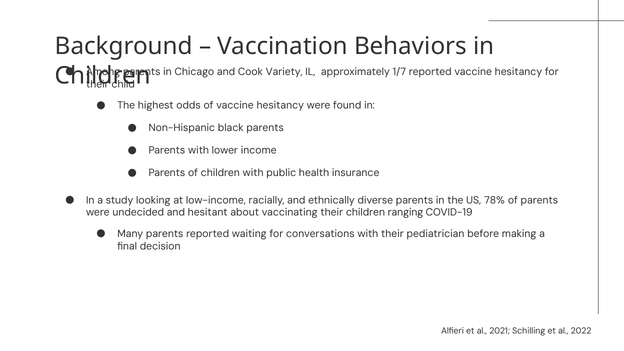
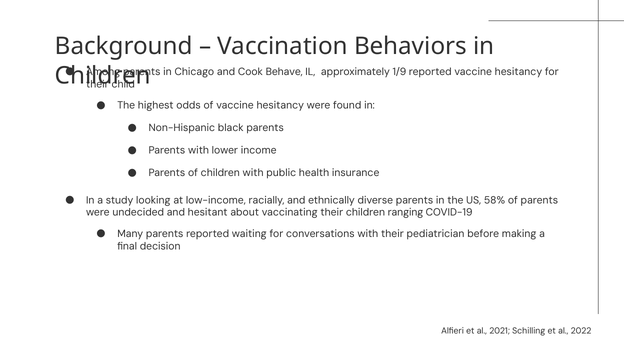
Variety: Variety -> Behave (284, 72)
1/7: 1/7 -> 1/9 (399, 72)
78%: 78% -> 58% (495, 200)
